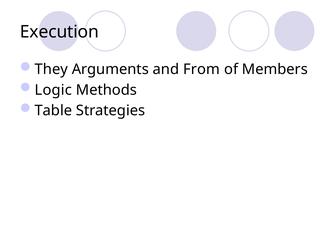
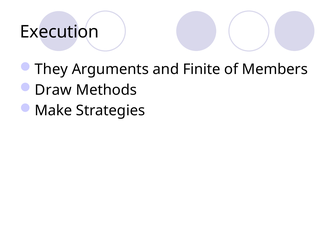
From: From -> Finite (202, 69)
Logic: Logic -> Draw (53, 90)
Table: Table -> Make (53, 111)
